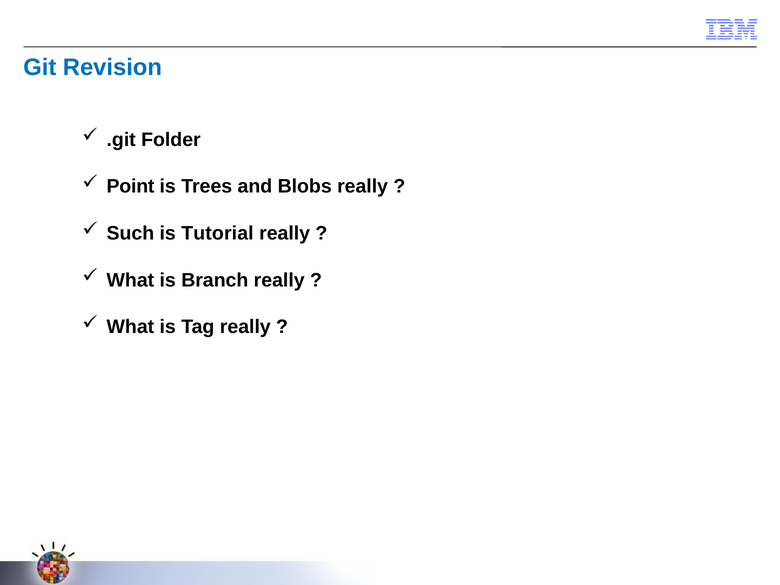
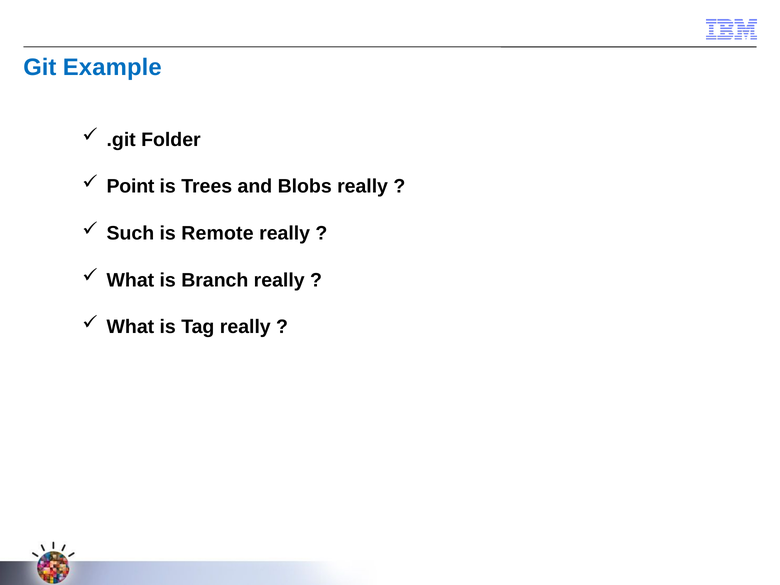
Revision: Revision -> Example (112, 67)
Tutorial: Tutorial -> Remote (217, 233)
